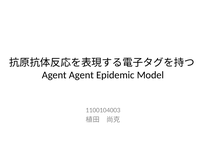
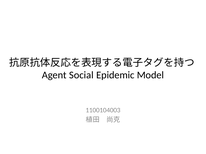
Agent: Agent -> Social (81, 75)
